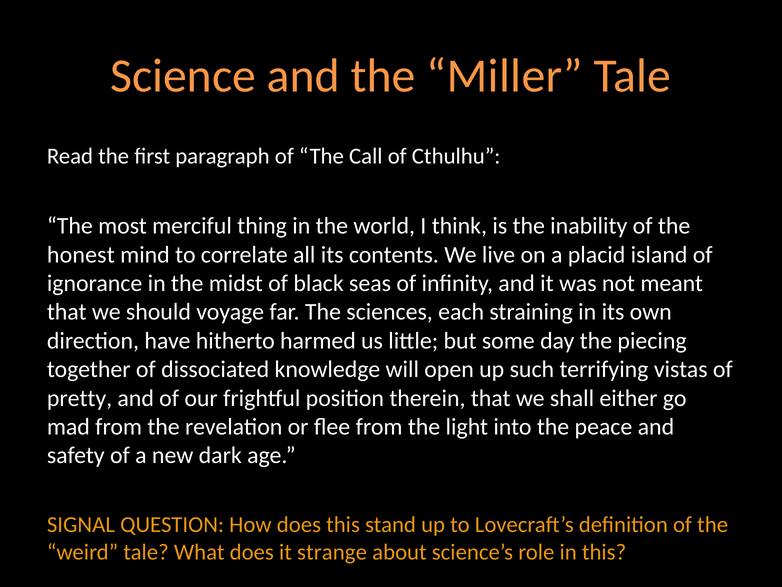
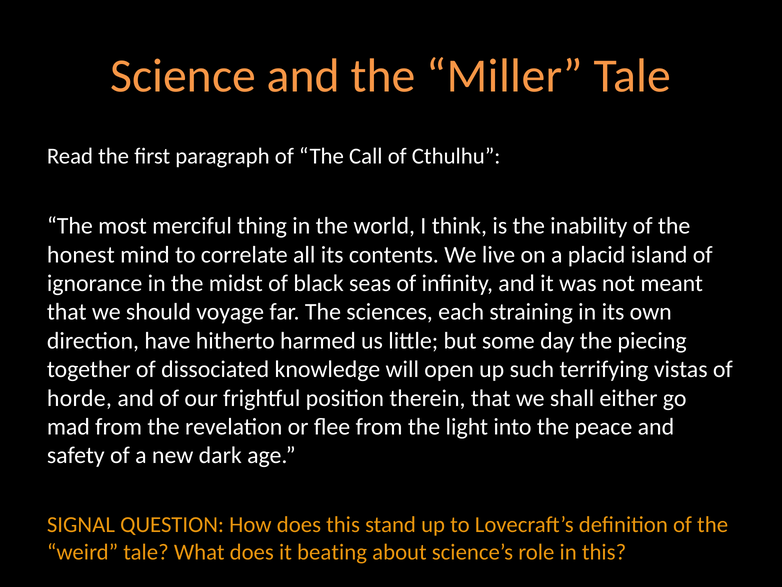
pretty: pretty -> horde (79, 398)
strange: strange -> beating (332, 552)
